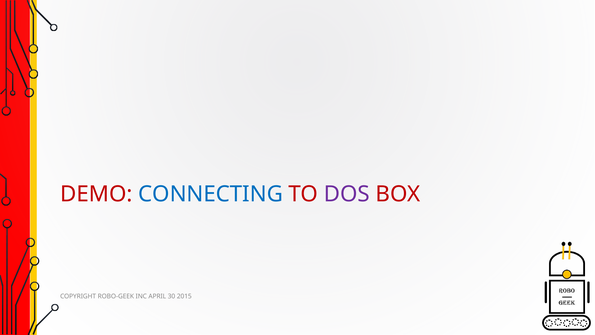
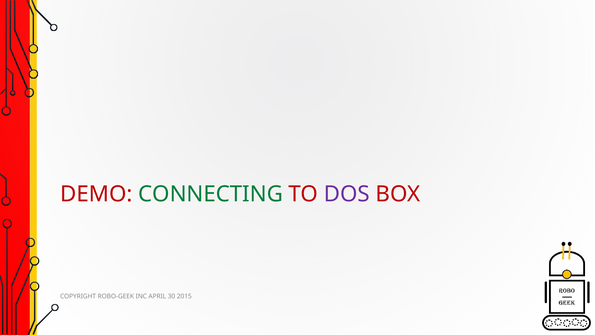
CONNECTING colour: blue -> green (211, 194)
